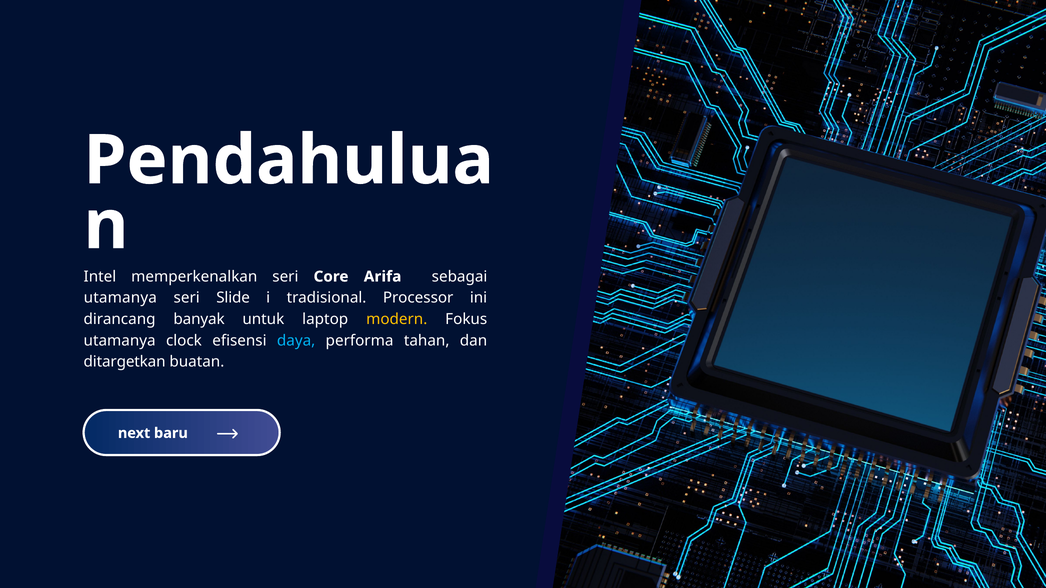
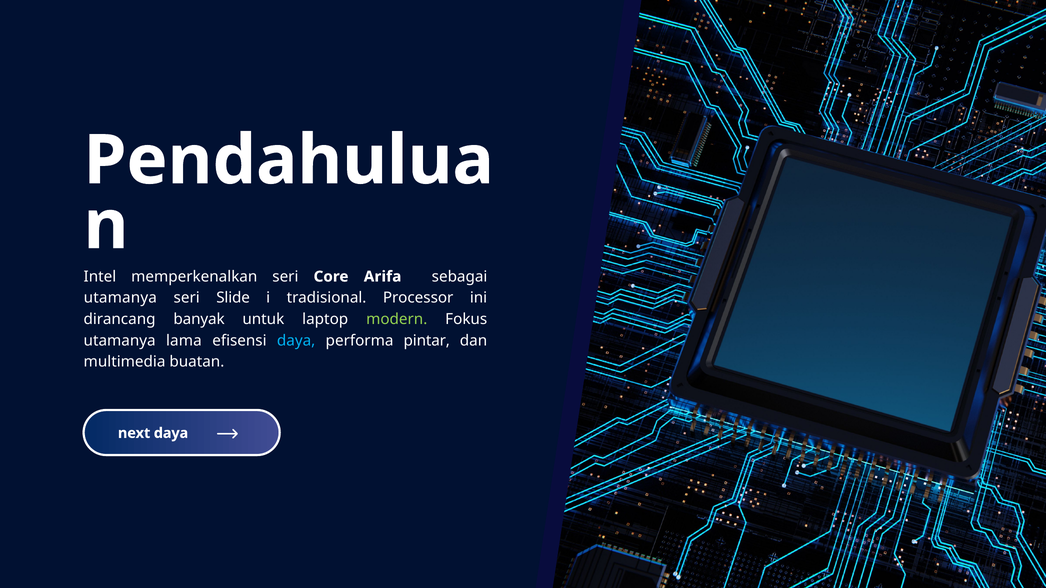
modern colour: yellow -> light green (397, 319)
clock: clock -> lama (184, 341)
tahan: tahan -> pintar (427, 341)
ditargetkan: ditargetkan -> multimedia (125, 362)
next baru: baru -> daya (171, 433)
